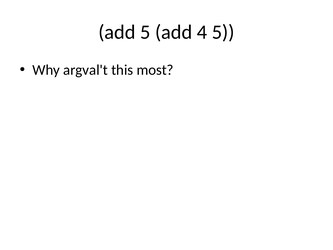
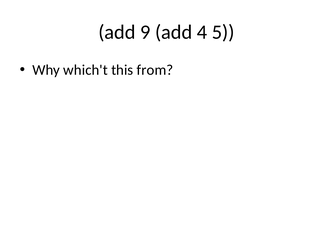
add 5: 5 -> 9 (145, 32)
argval't: argval't -> which't (85, 70)
most: most -> from (155, 70)
